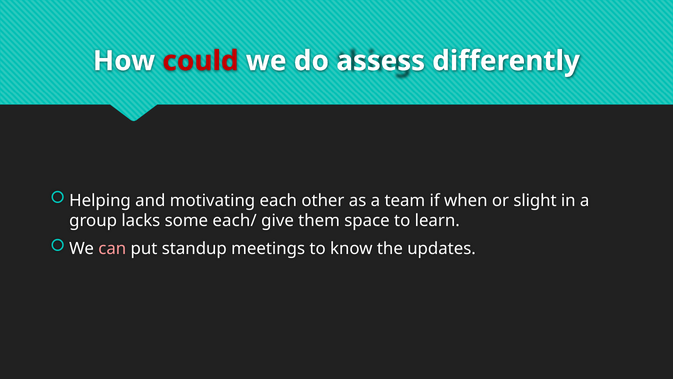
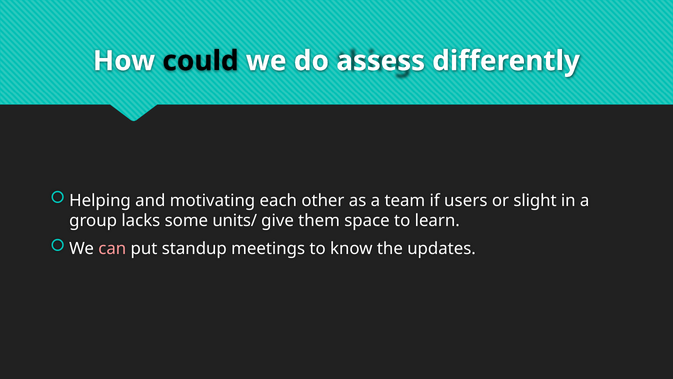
could colour: red -> black (200, 61)
when: when -> users (466, 200)
each/: each/ -> units/ (235, 220)
